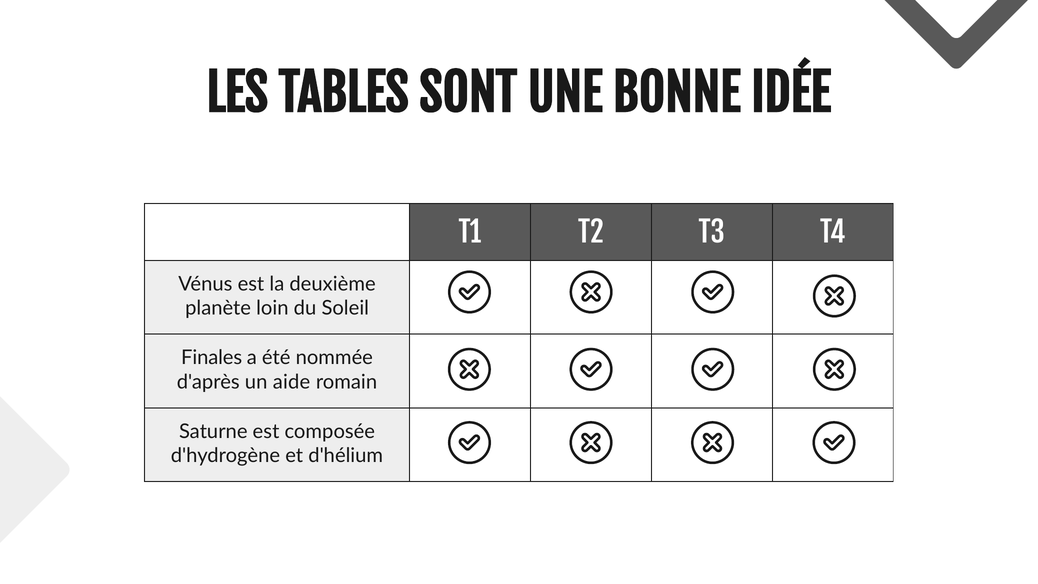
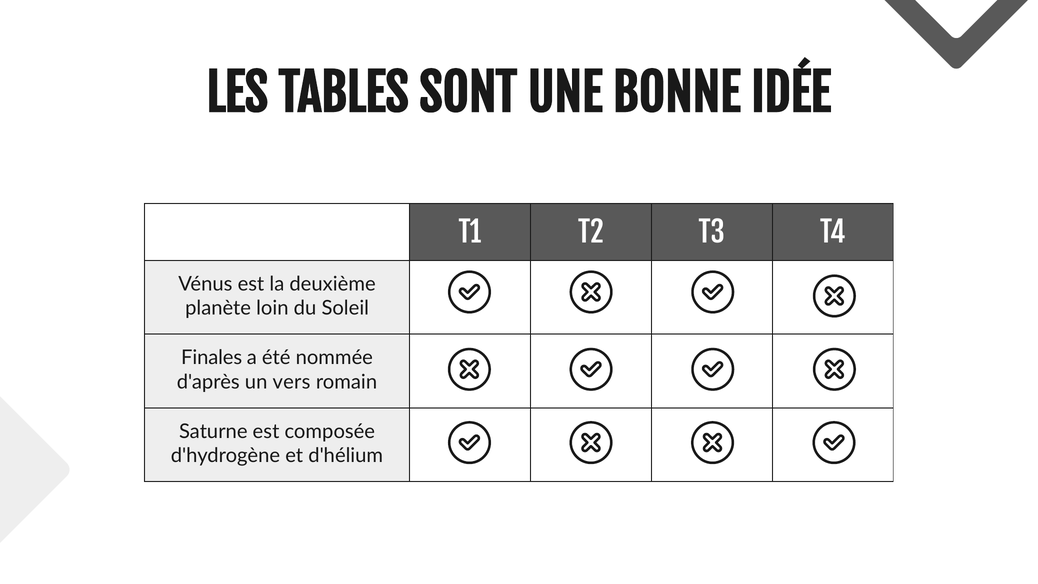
aide: aide -> vers (291, 382)
